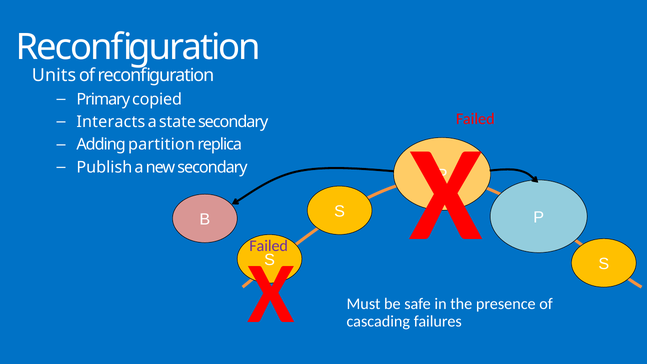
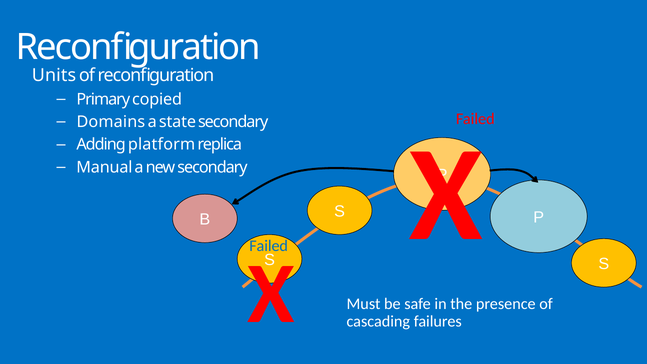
Interacts: Interacts -> Domains (111, 122)
partition: partition -> platform (162, 145)
Publish: Publish -> Manual (104, 167)
Failed colour: purple -> blue (269, 246)
